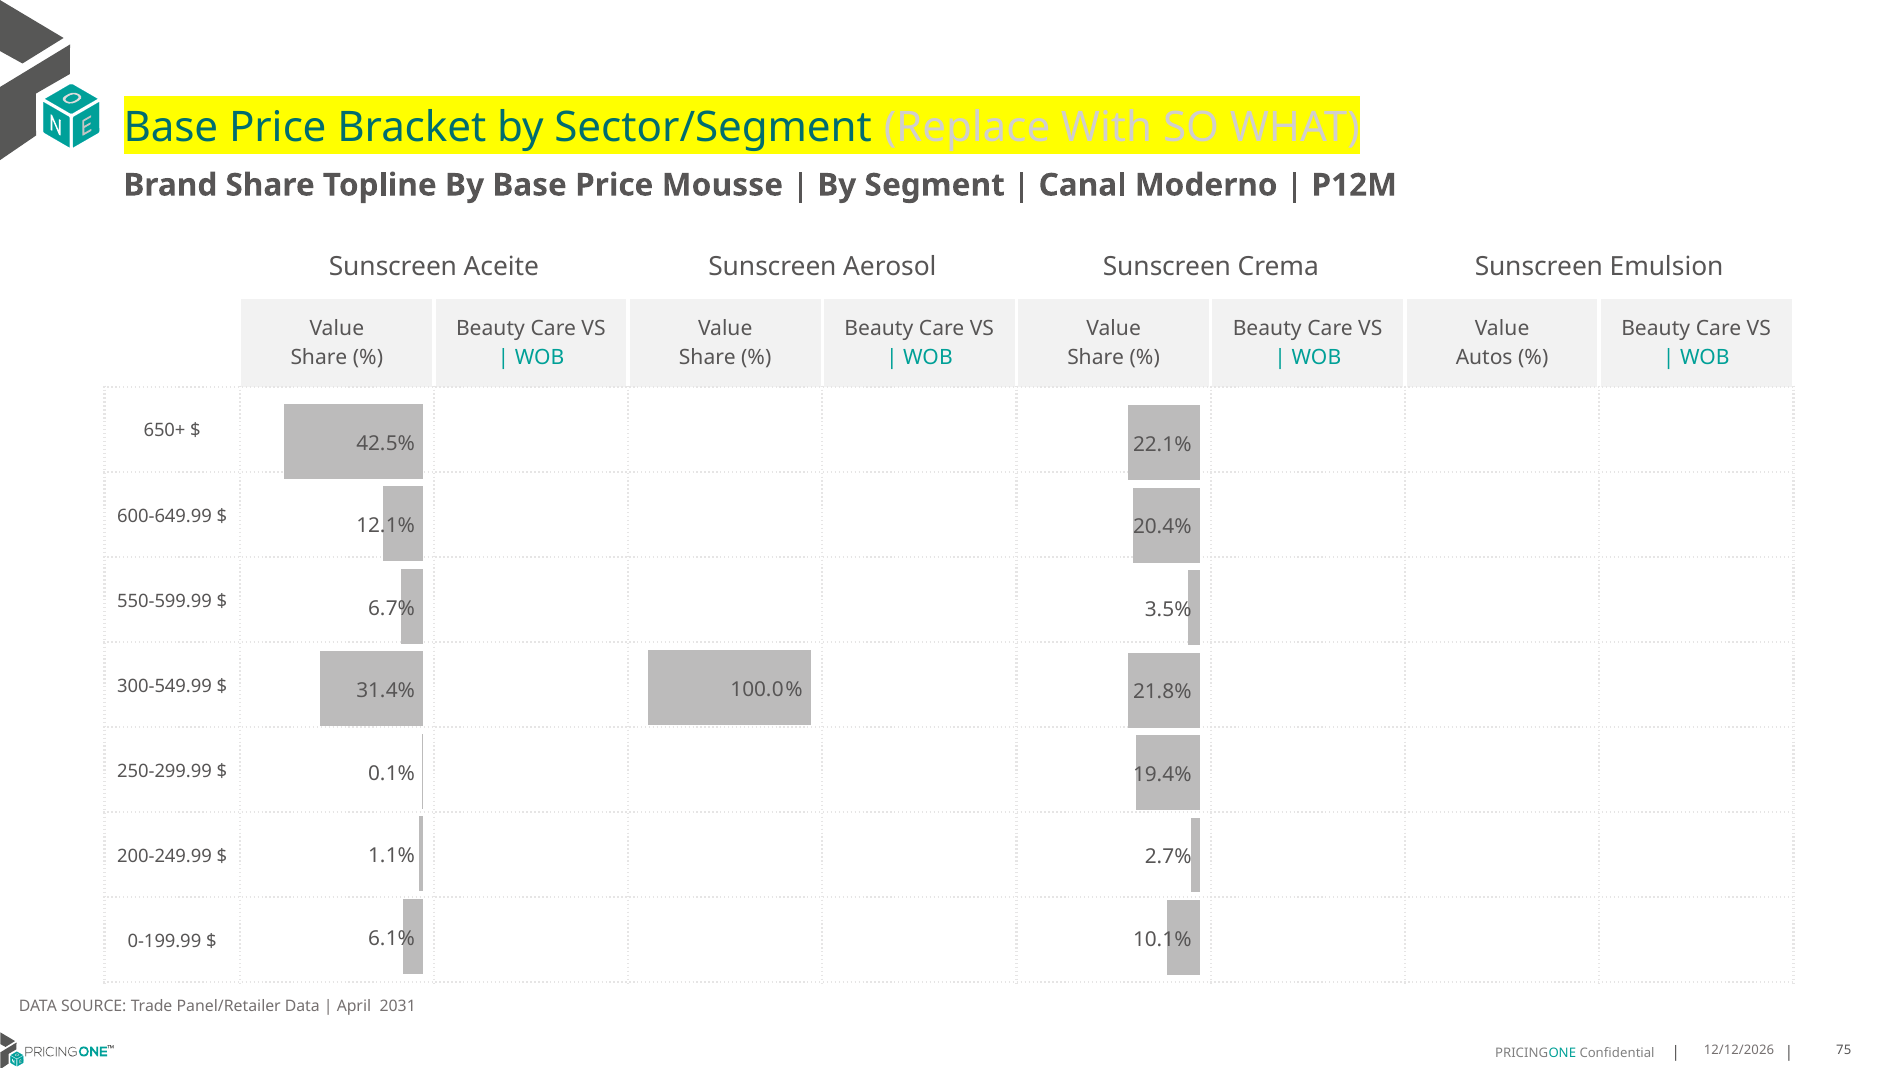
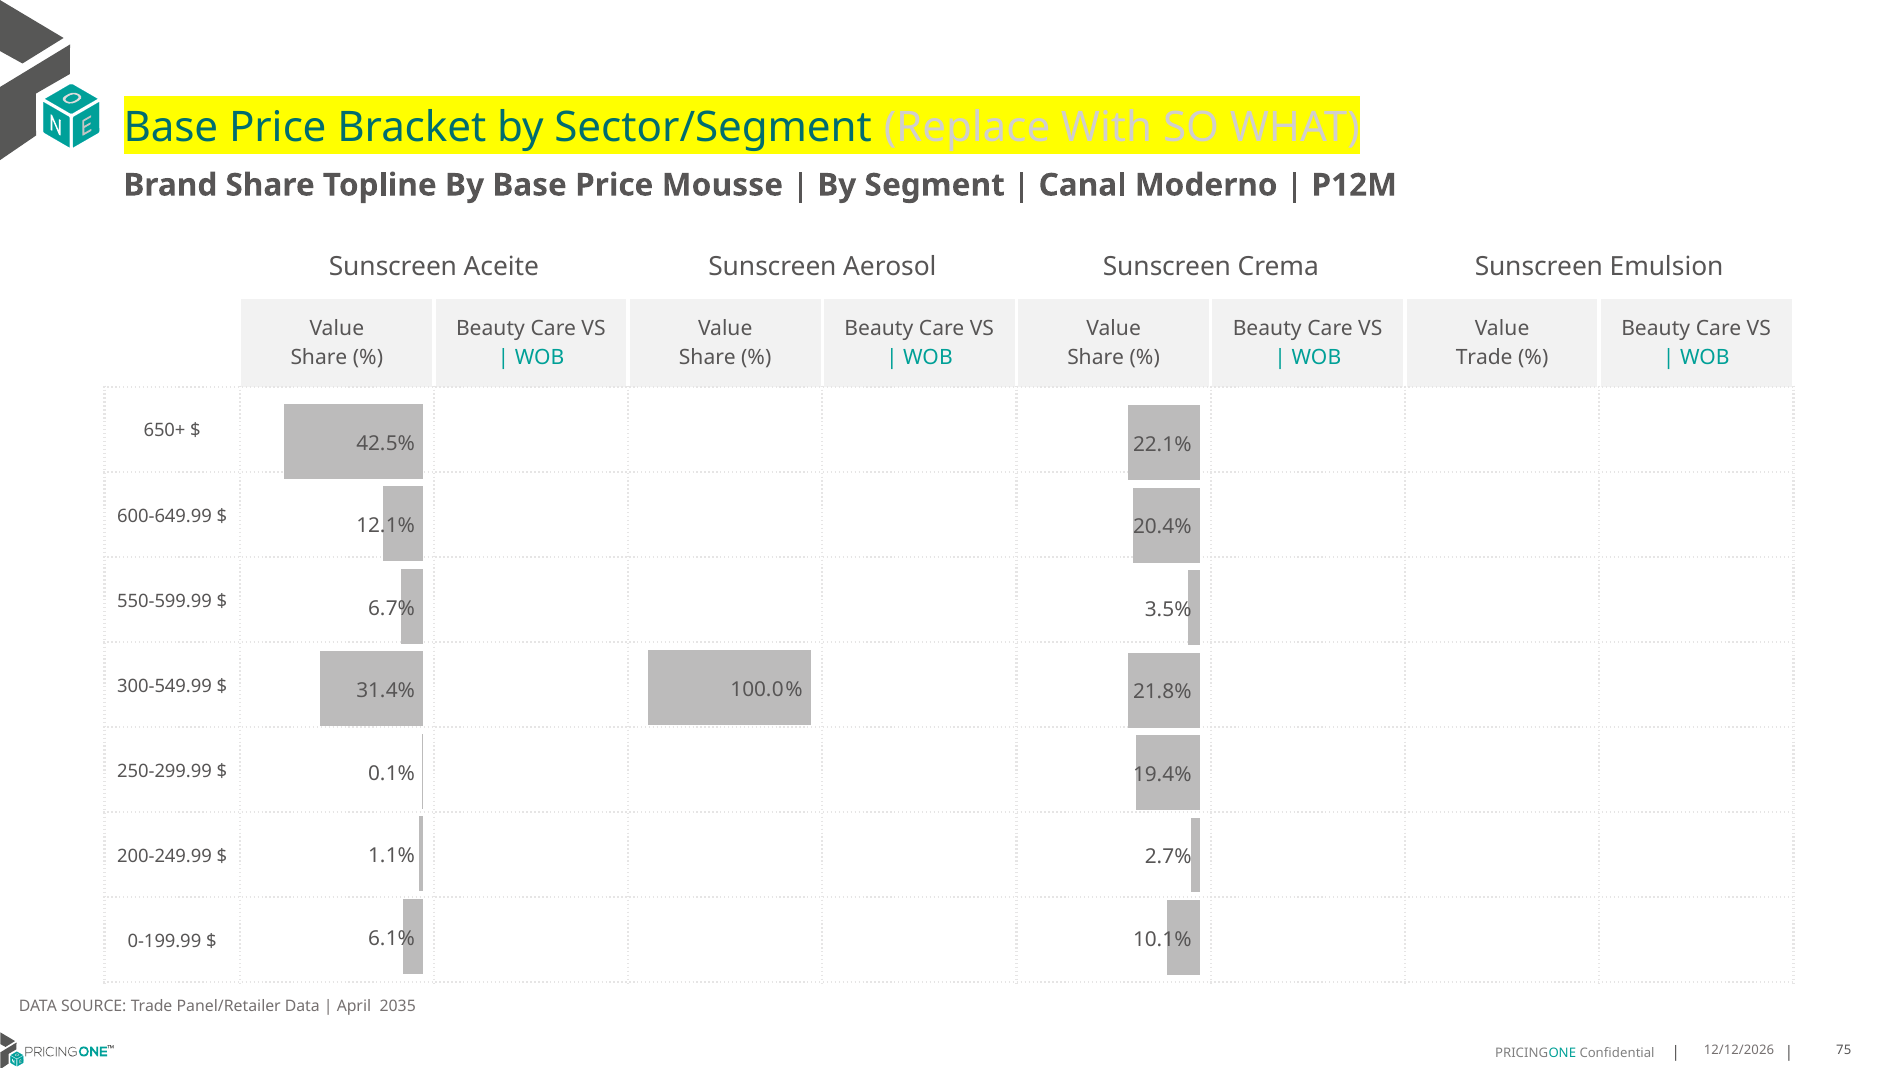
Autos: Autos -> Trade (1484, 357)
2031: 2031 -> 2035 (398, 1006)
